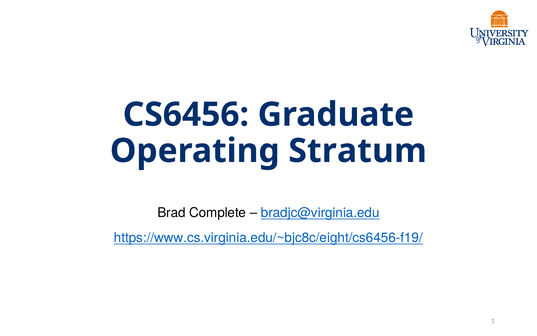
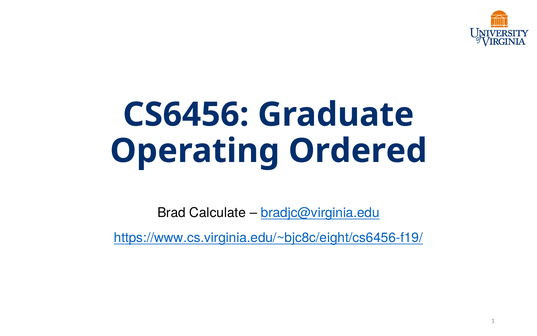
Stratum: Stratum -> Ordered (358, 151)
Complete: Complete -> Calculate (218, 213)
